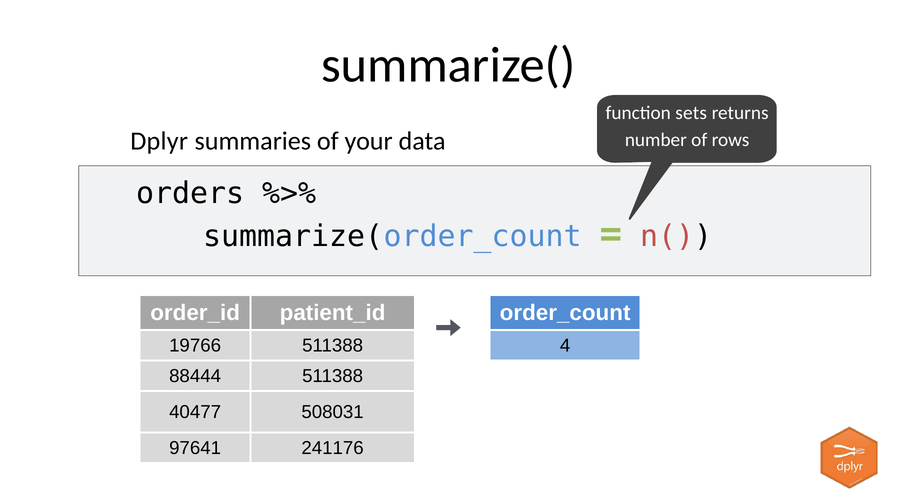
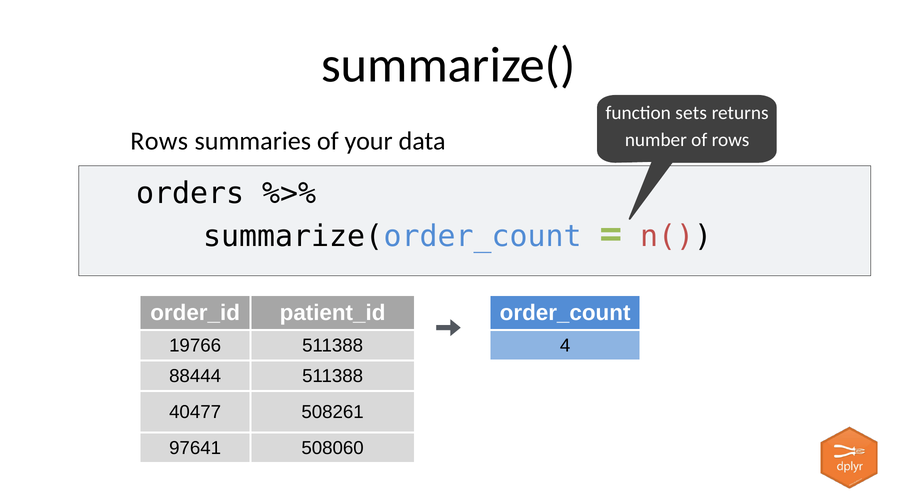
Dplyr: Dplyr -> Rows (159, 141)
508031: 508031 -> 508261 (333, 413)
241176: 241176 -> 508060 (333, 449)
